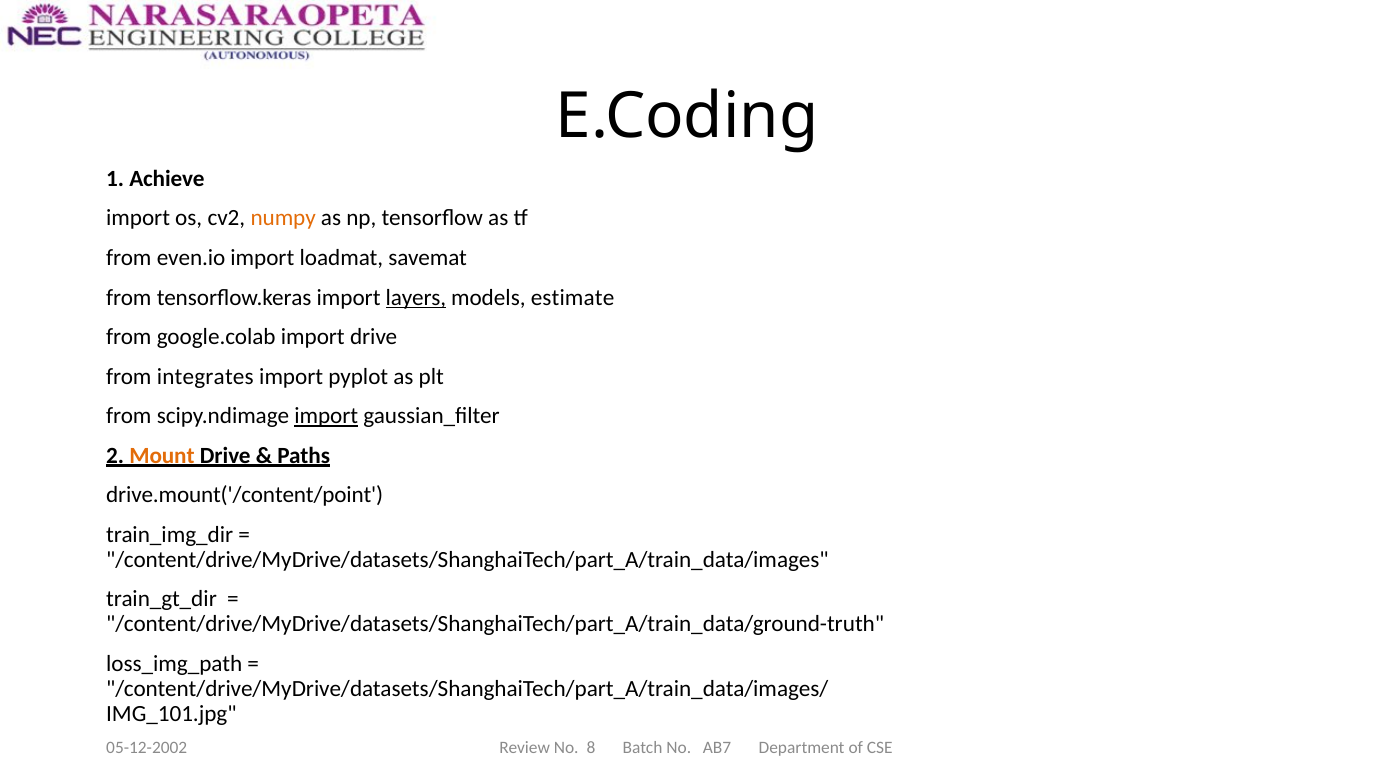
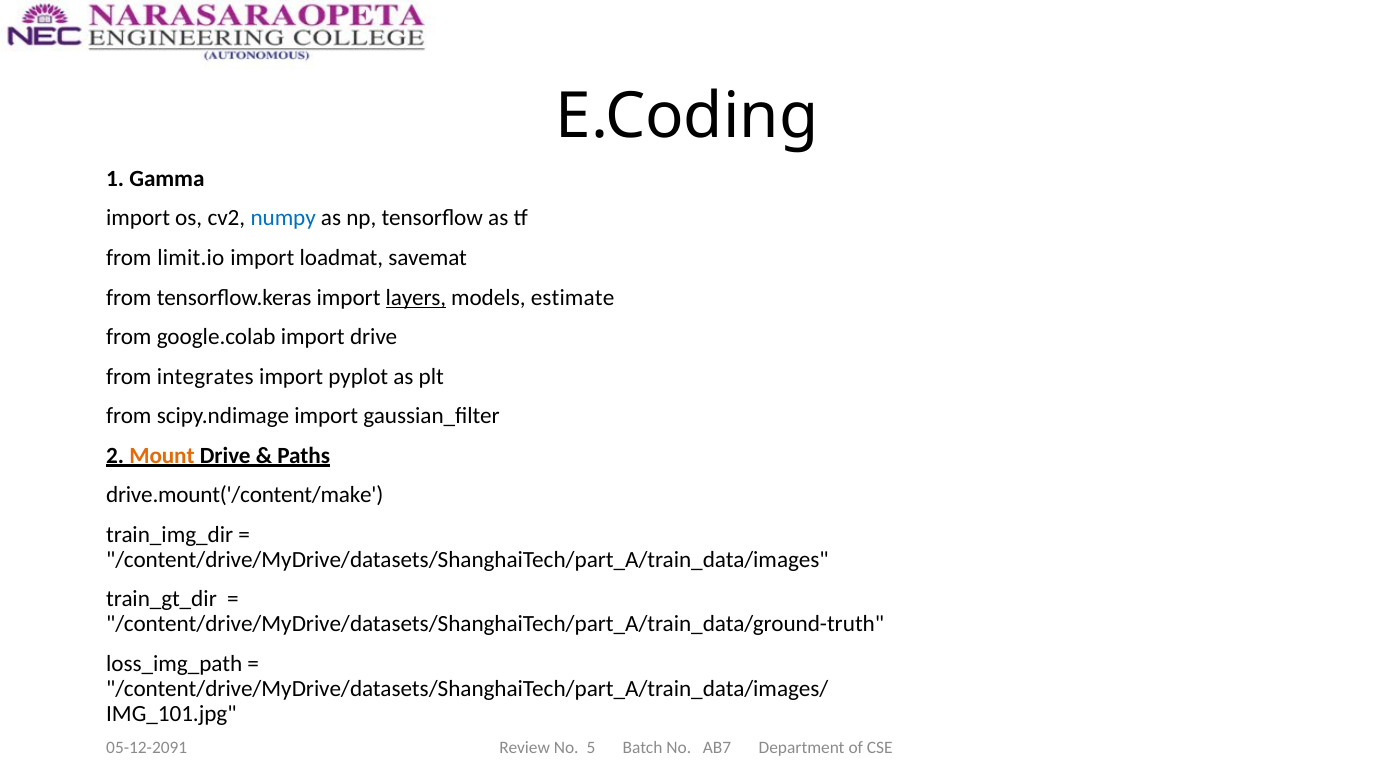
Achieve: Achieve -> Gamma (167, 179)
numpy colour: orange -> blue (283, 218)
even.io: even.io -> limit.io (191, 258)
import underline: present -> none (326, 416)
drive.mount('/content/point: drive.mount('/content/point -> drive.mount('/content/make (245, 495)
8: 8 -> 5 (591, 748)
05-12-2002: 05-12-2002 -> 05-12-2091 (147, 748)
